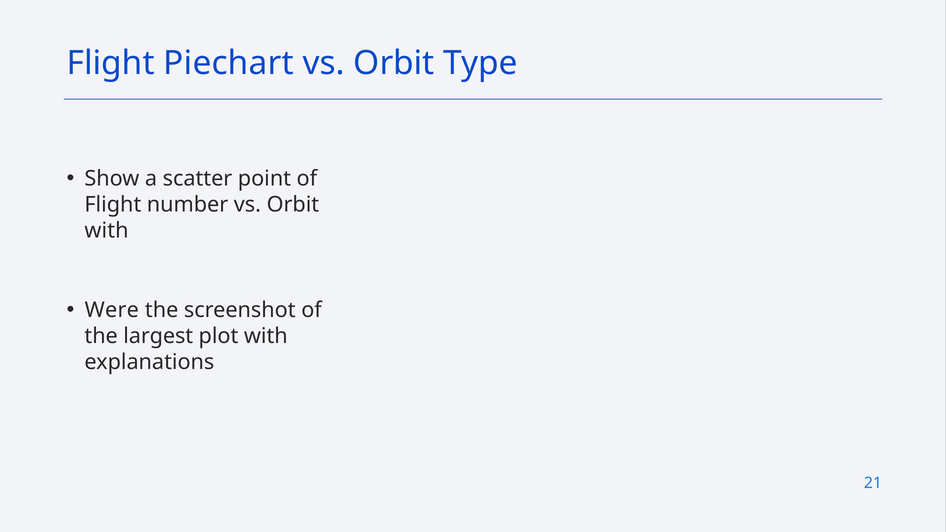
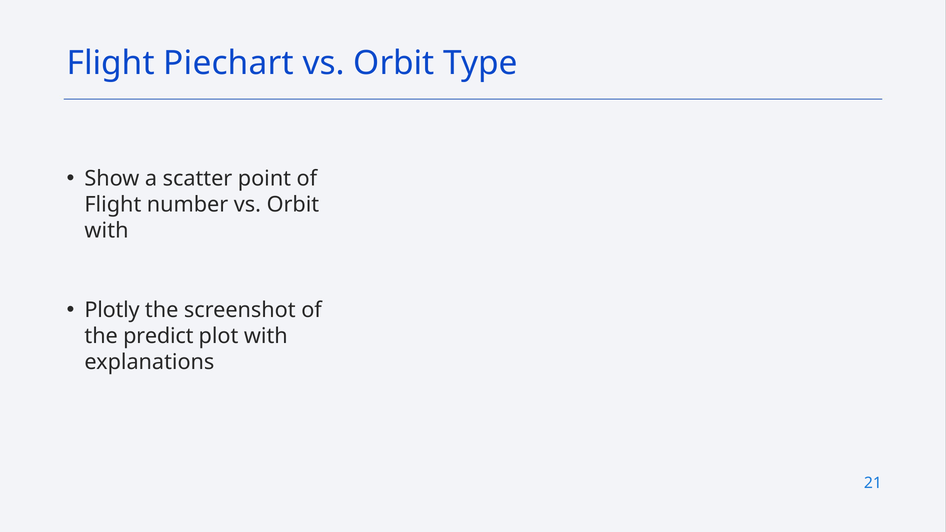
Were: Were -> Plotly (112, 310)
largest: largest -> predict (158, 336)
